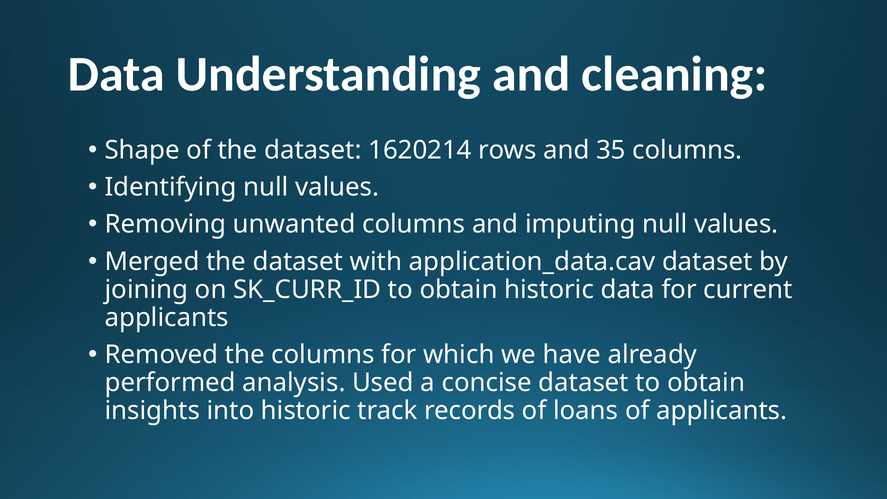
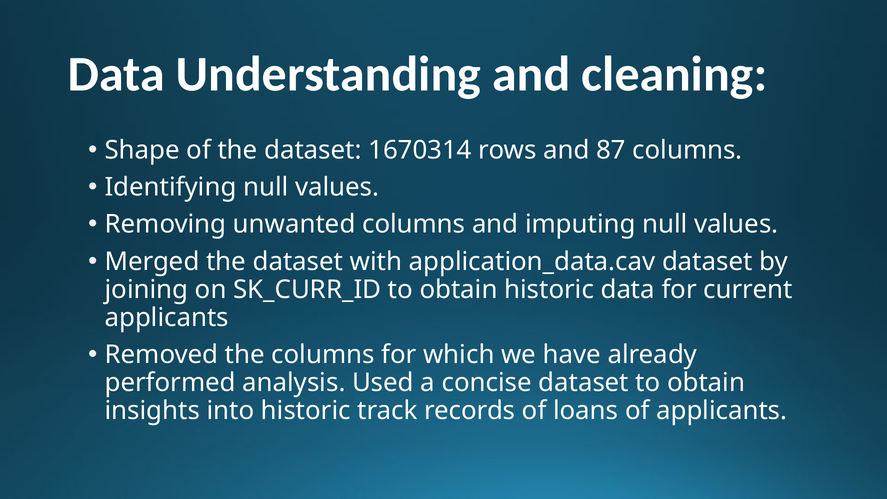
1620214: 1620214 -> 1670314 (420, 150)
35: 35 -> 87 (611, 150)
